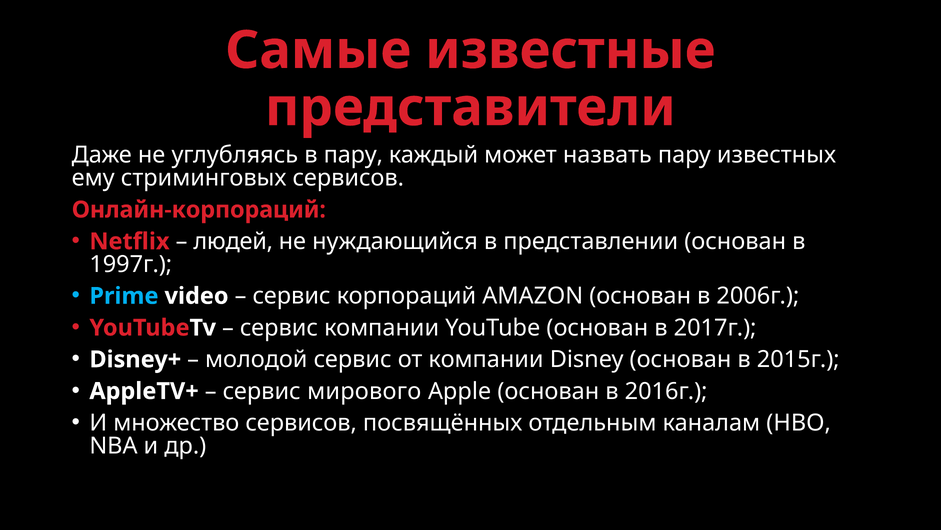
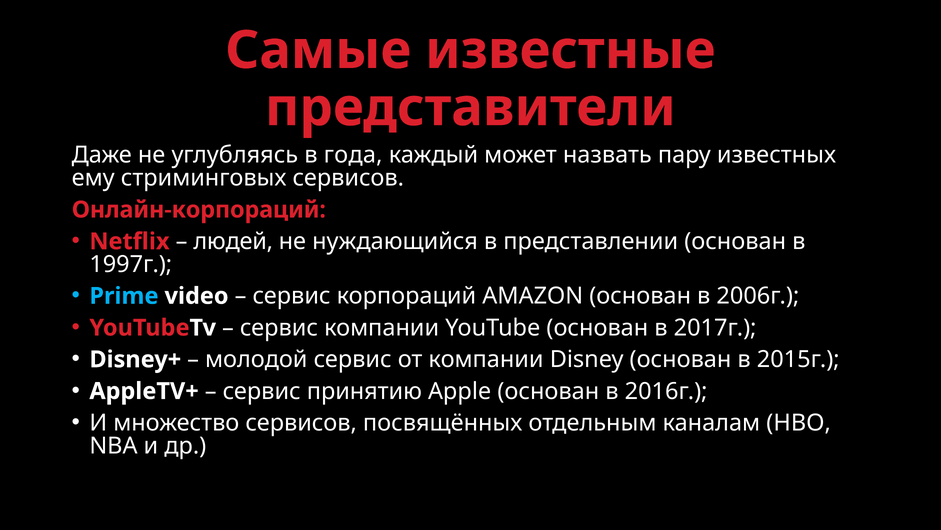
в пару: пару -> года (353, 155)
мирового: мирового -> принятию (364, 391)
